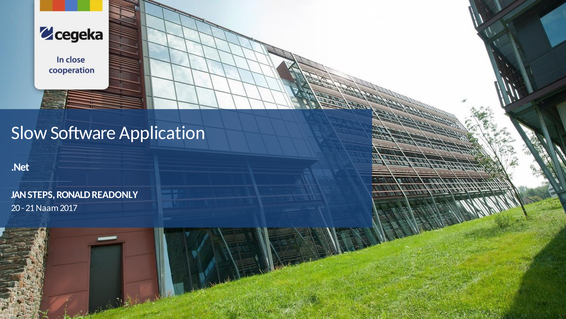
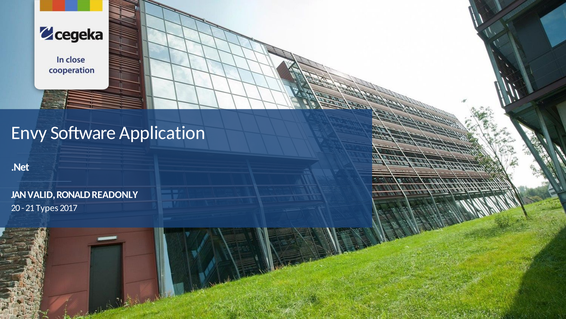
Slow: Slow -> Envy (29, 133)
STEPS: STEPS -> VALID (41, 194)
Naam: Naam -> Types (47, 208)
